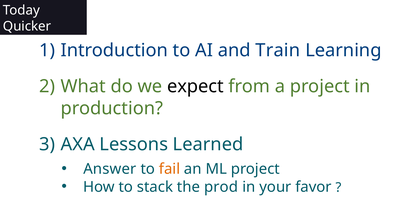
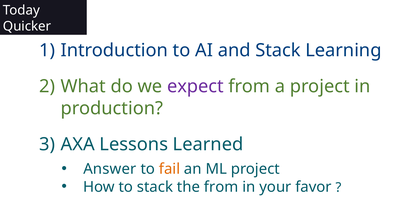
and Train: Train -> Stack (278, 51)
expect colour: black -> purple (195, 87)
the prod: prod -> from (221, 187)
